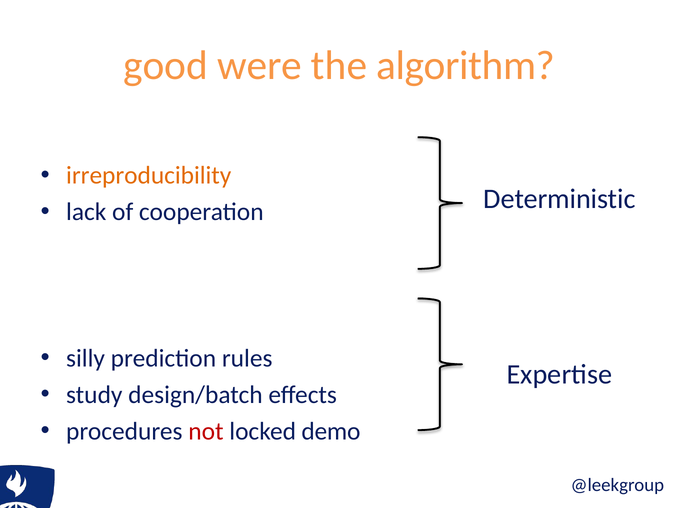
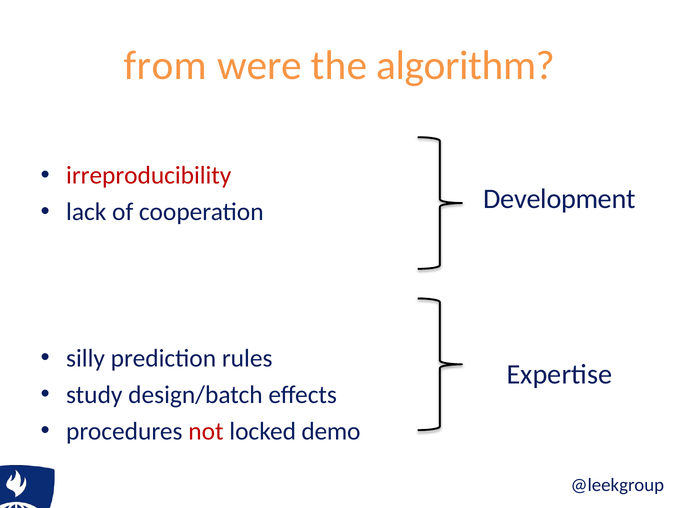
good: good -> from (165, 66)
irreproducibility colour: orange -> red (149, 176)
Deterministic: Deterministic -> Development (560, 199)
